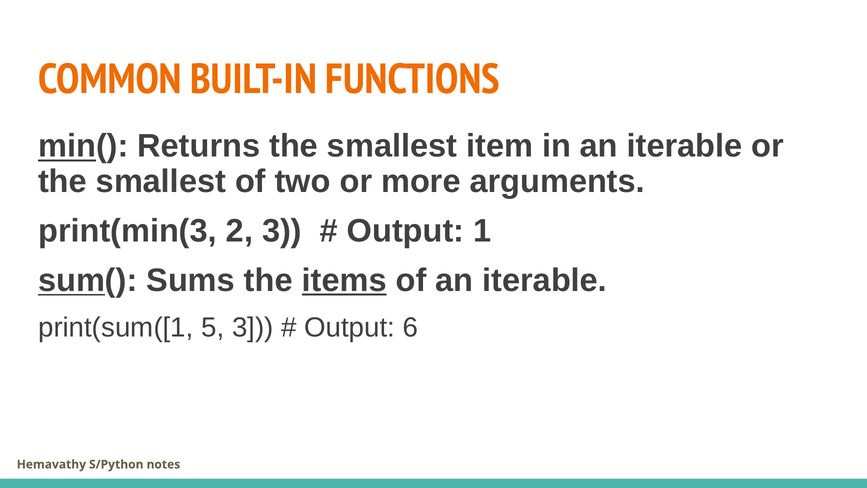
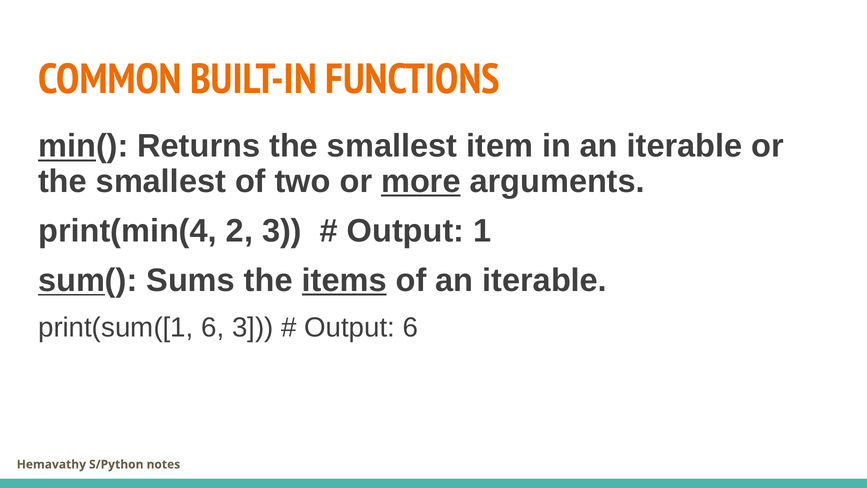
more underline: none -> present (421, 181)
print(min(3: print(min(3 -> print(min(4 (128, 231)
print(sum([1 5: 5 -> 6 (213, 328)
